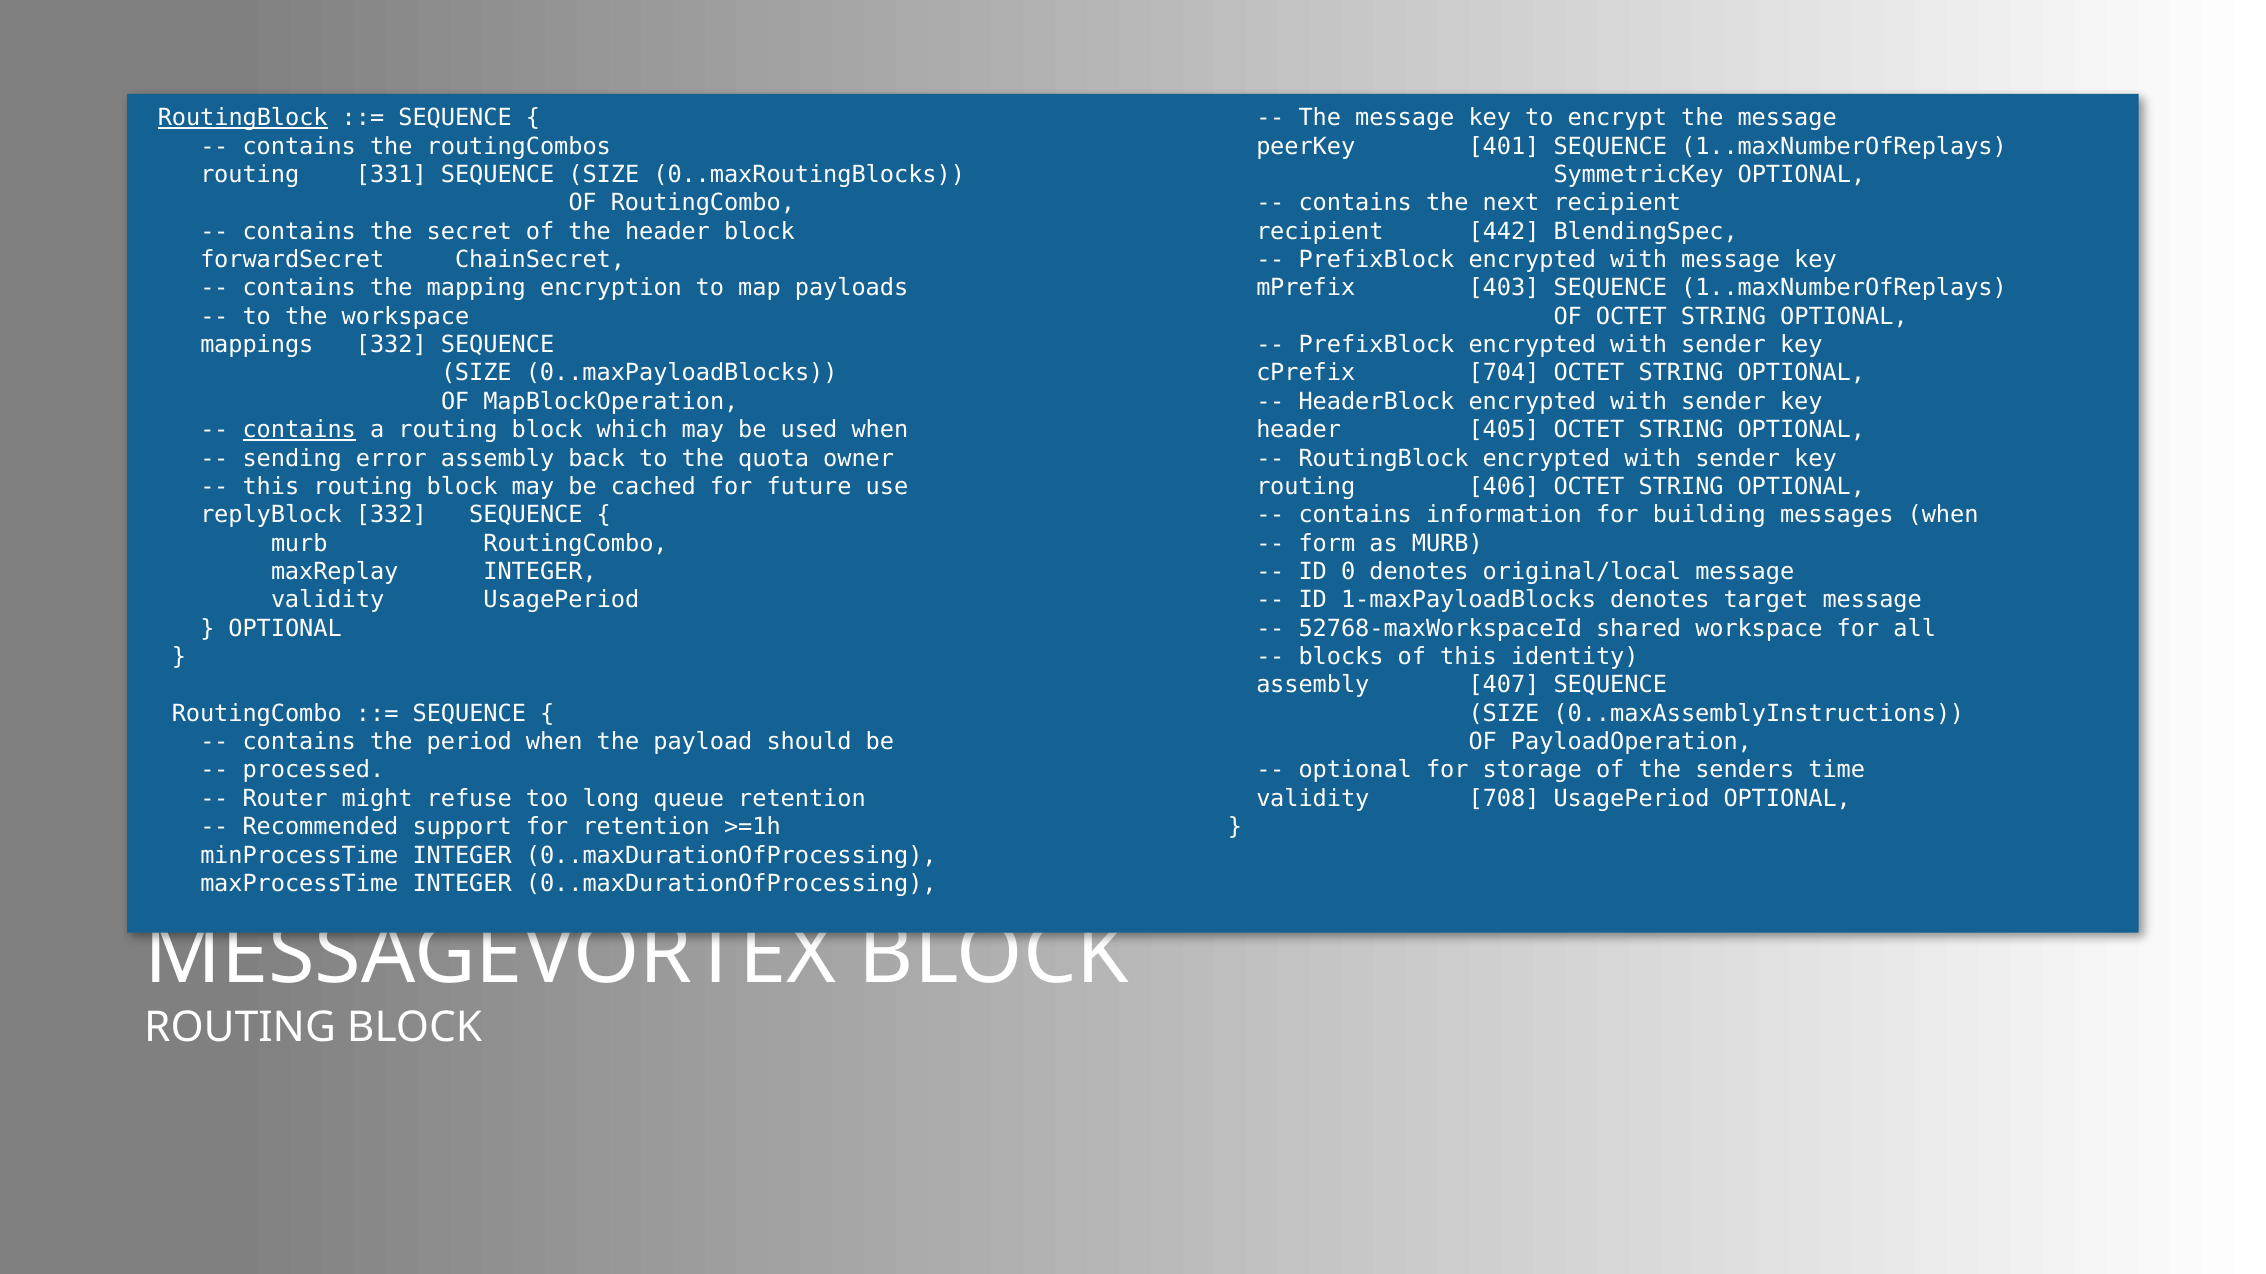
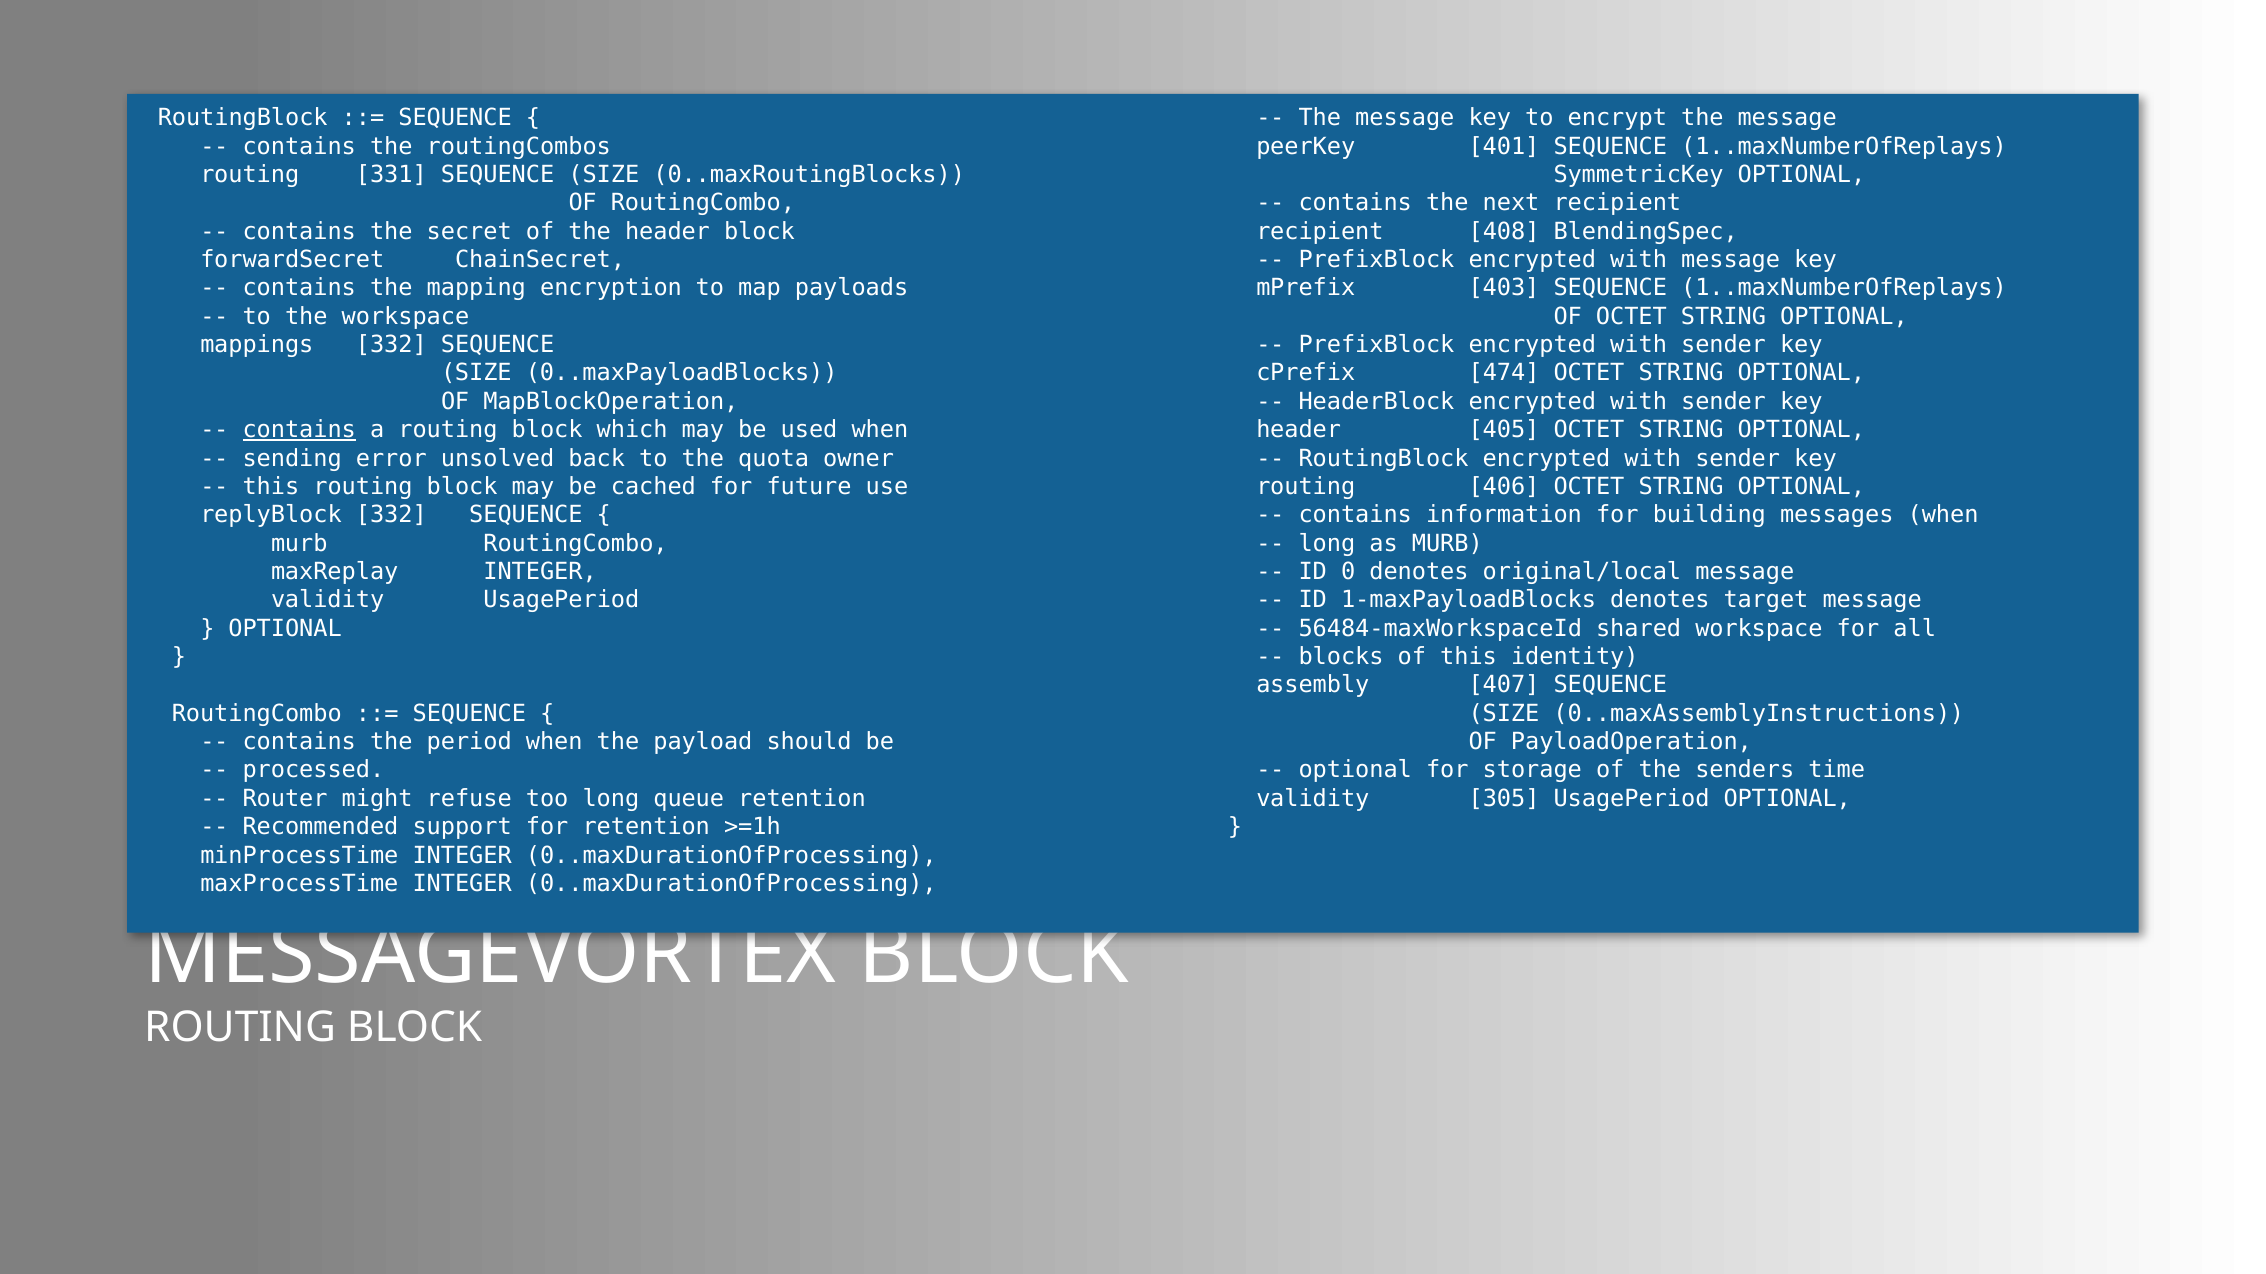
RoutingBlock underline: present -> none (243, 118)
442: 442 -> 408 (1504, 232)
704: 704 -> 474 (1504, 373)
error assembly: assembly -> unsolved (498, 458)
form: form -> long (1327, 544)
52768-maxWorkspaceId: 52768-maxWorkspaceId -> 56484-maxWorkspaceId (1440, 629)
708: 708 -> 305 (1504, 799)
